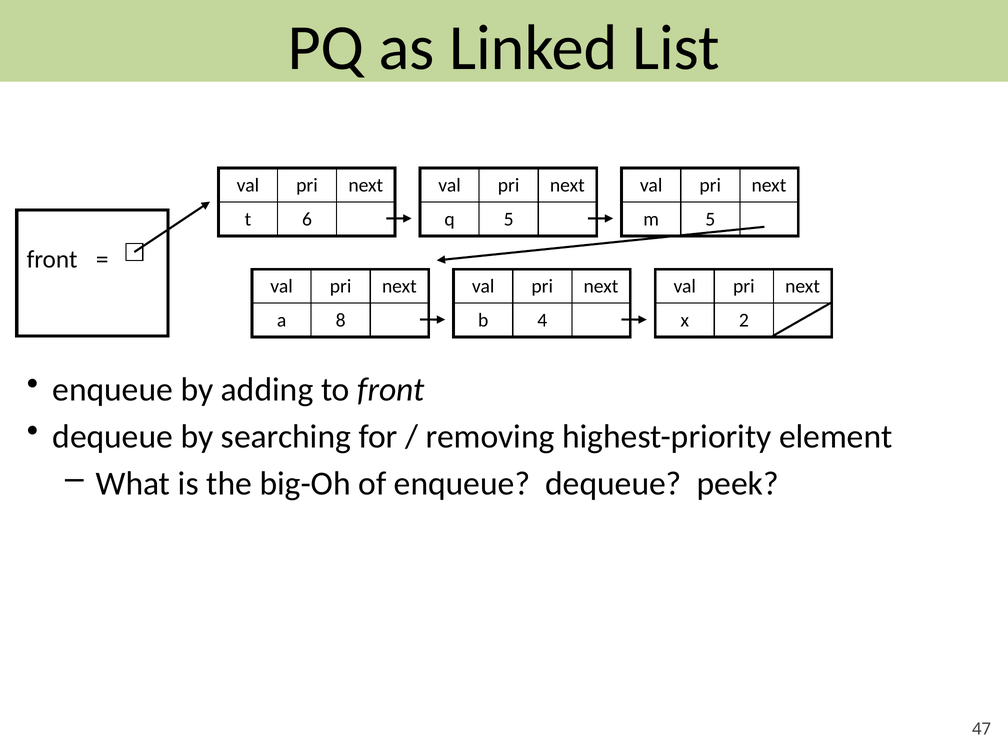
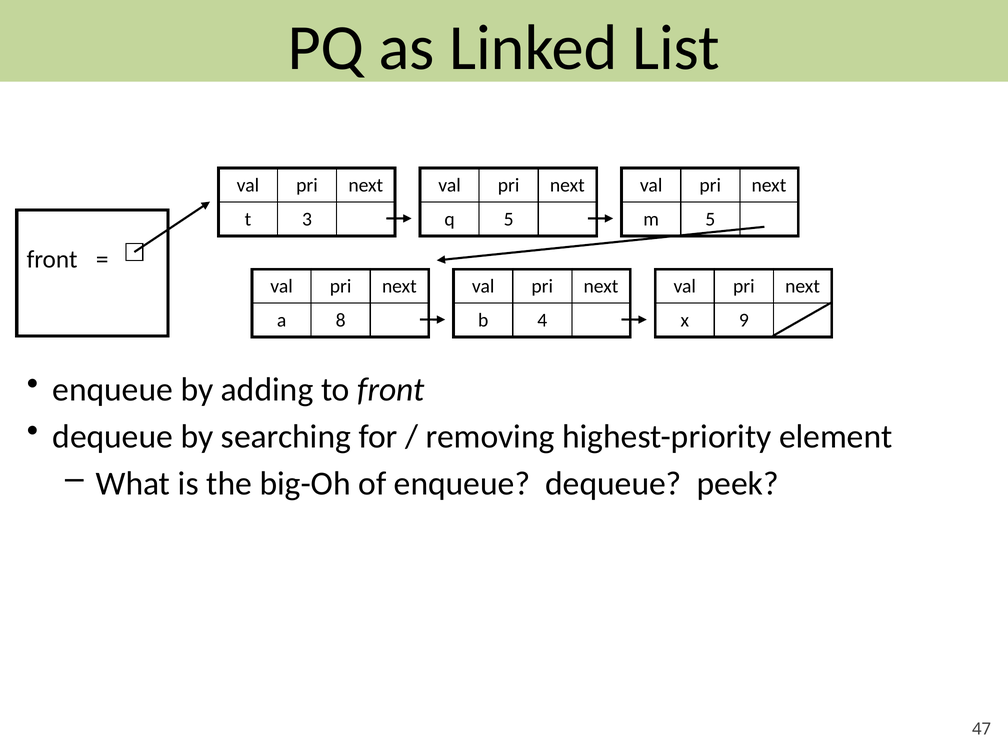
6: 6 -> 3 (307, 219)
2: 2 -> 9 (744, 320)
